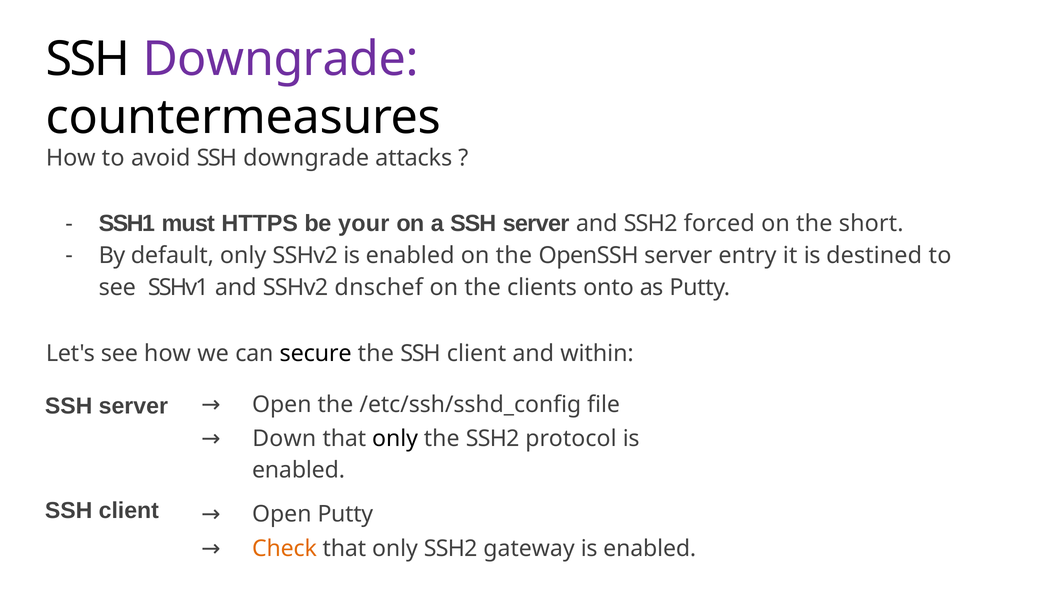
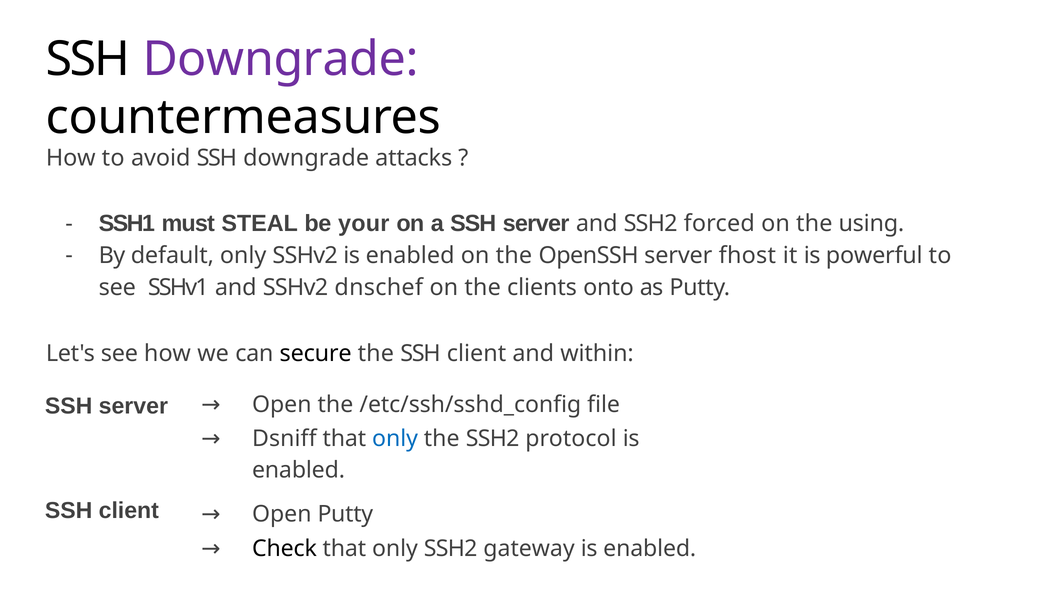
HTTPS: HTTPS -> STEAL (260, 224)
short: short -> using (871, 224)
entry: entry -> fhost (747, 256)
destined: destined -> powerful (874, 256)
Down: Down -> Dsniff (284, 439)
only colour: black -> blue (395, 439)
Check colour: orange -> black (284, 549)
